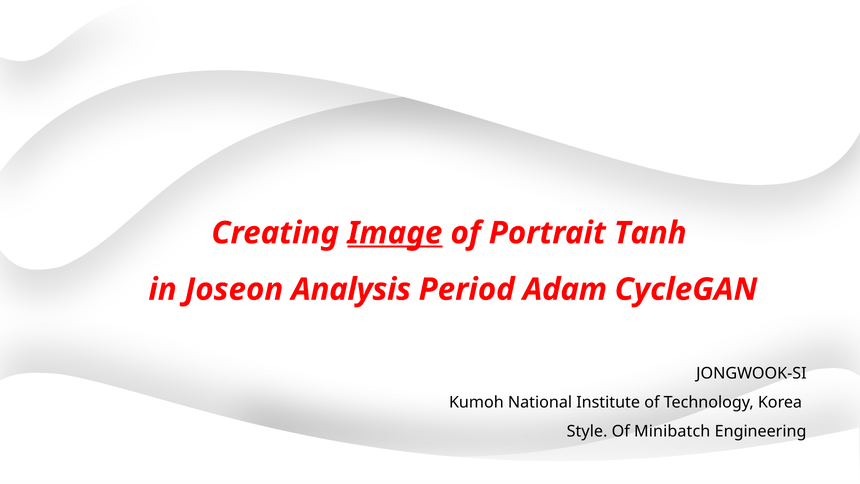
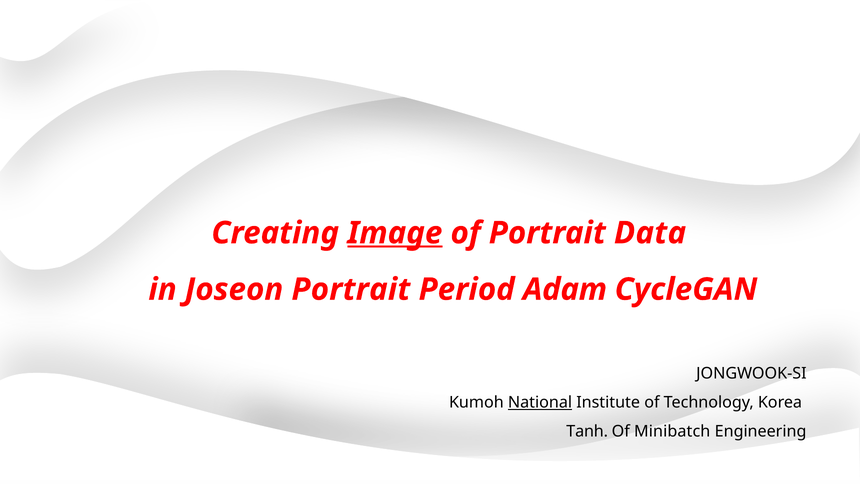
Tanh: Tanh -> Data (650, 233)
Joseon Analysis: Analysis -> Portrait (351, 289)
National underline: none -> present (540, 402)
Style: Style -> Tanh (587, 431)
